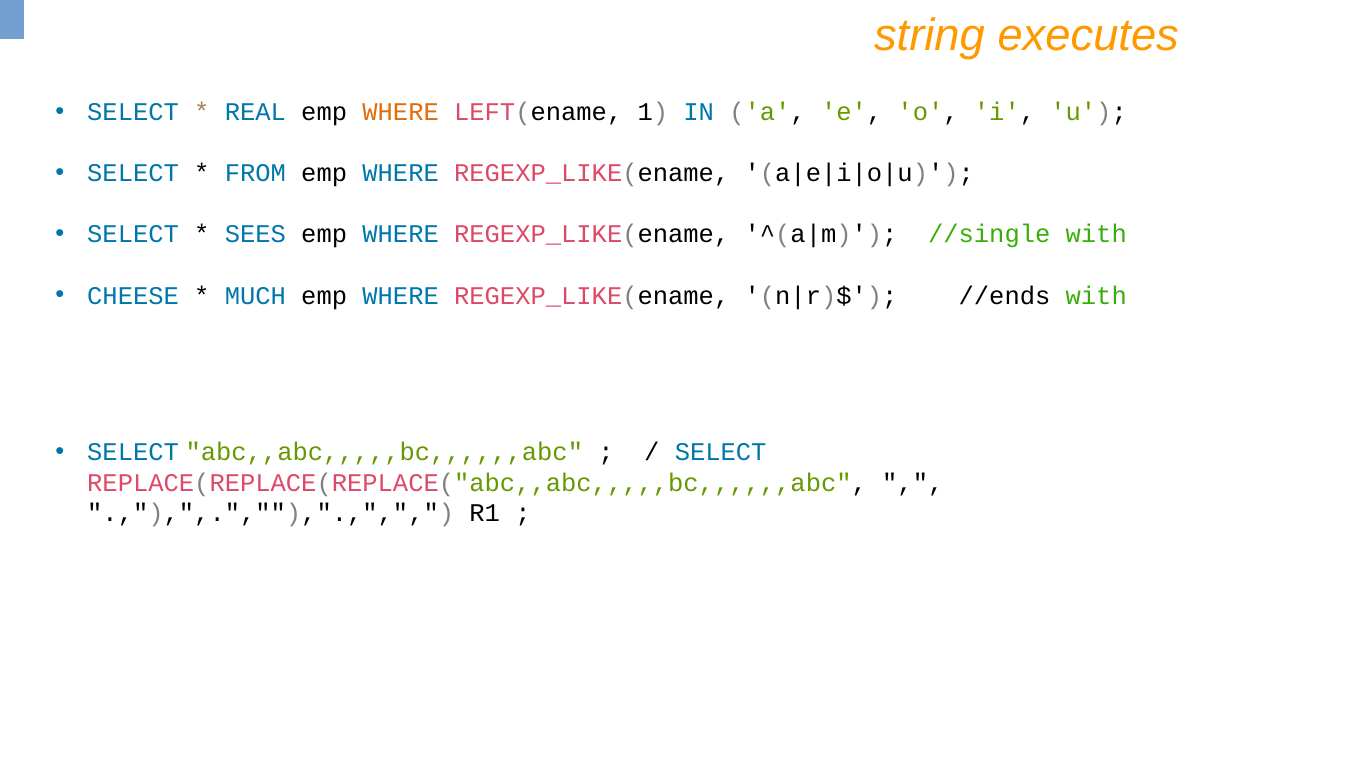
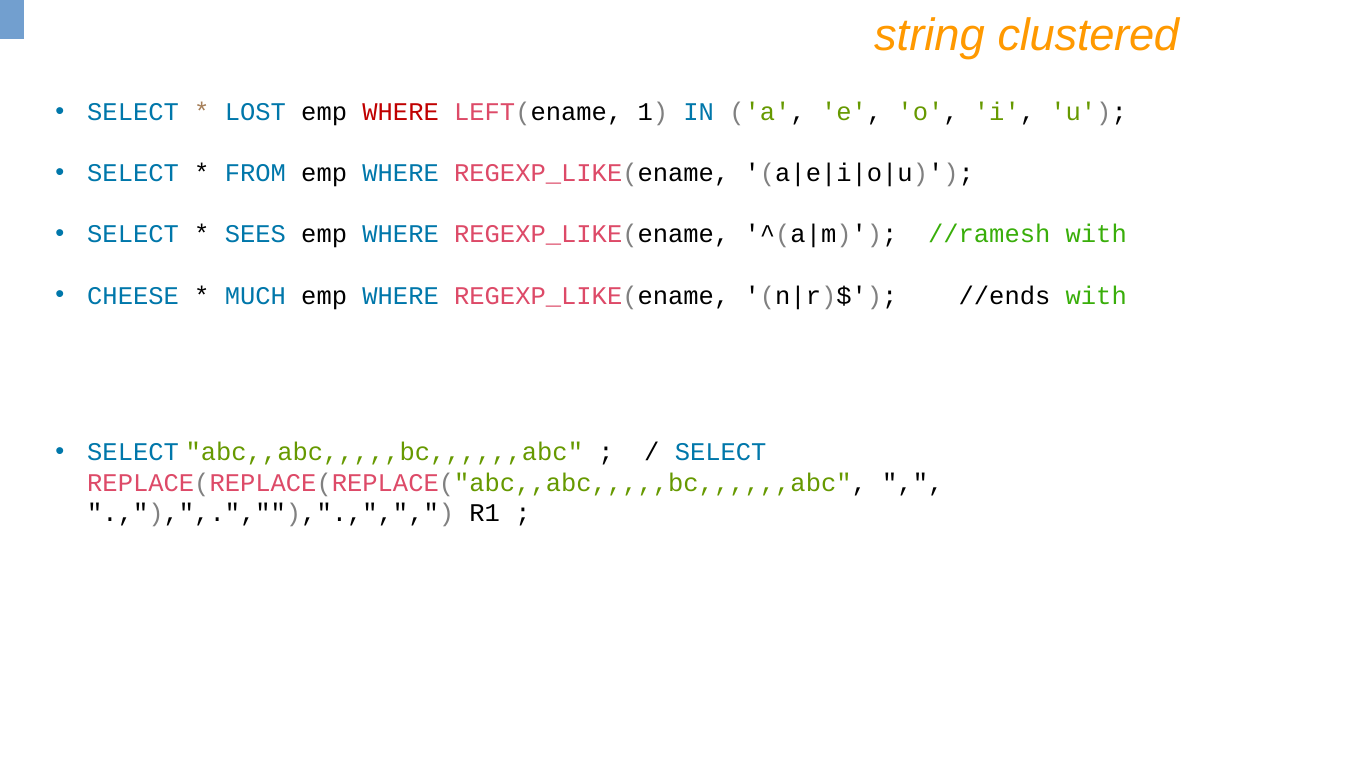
executes: executes -> clustered (1088, 35)
REAL: REAL -> LOST (255, 112)
WHERE colour: orange -> red (401, 112)
//single: //single -> //ramesh (989, 235)
